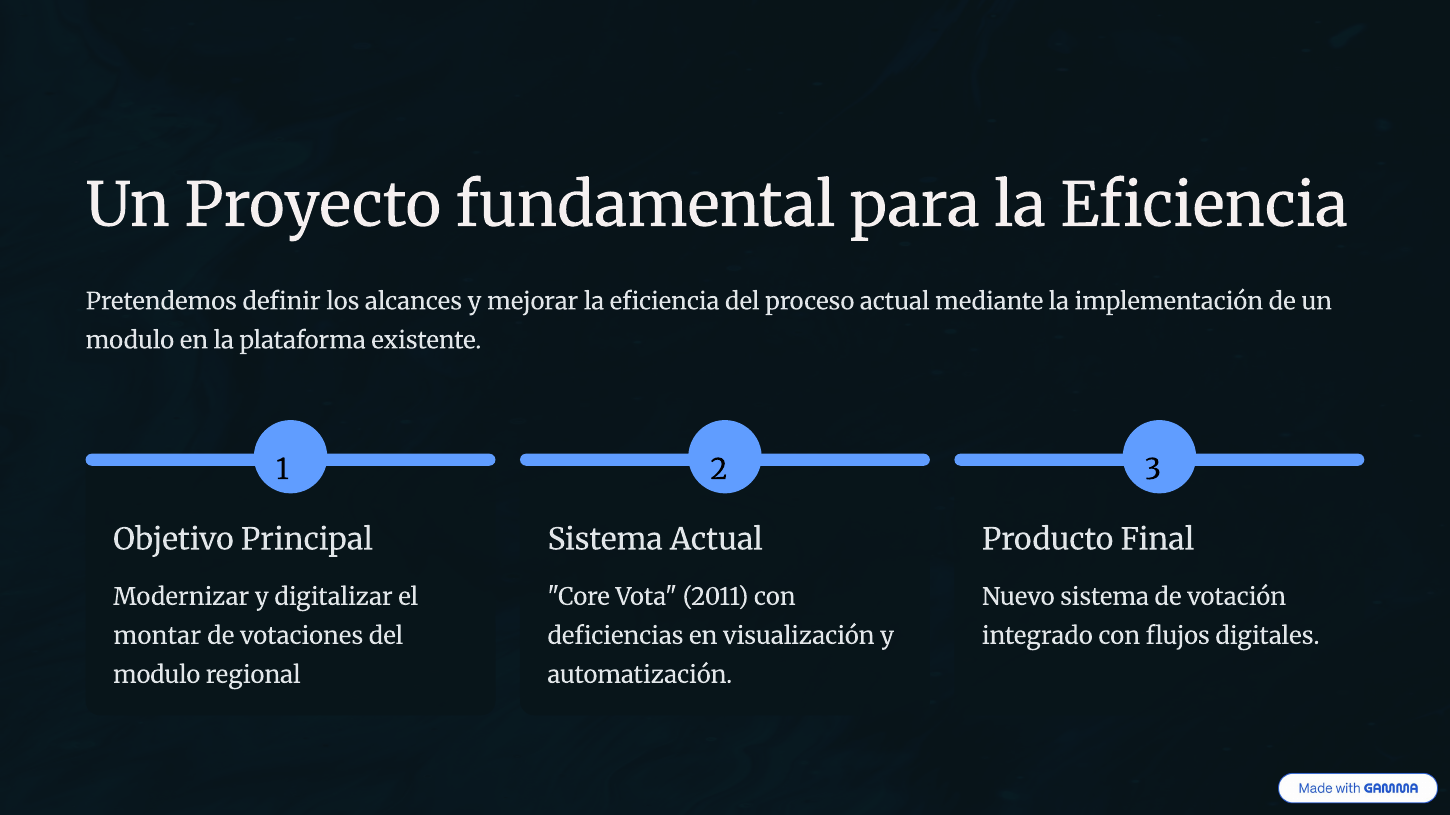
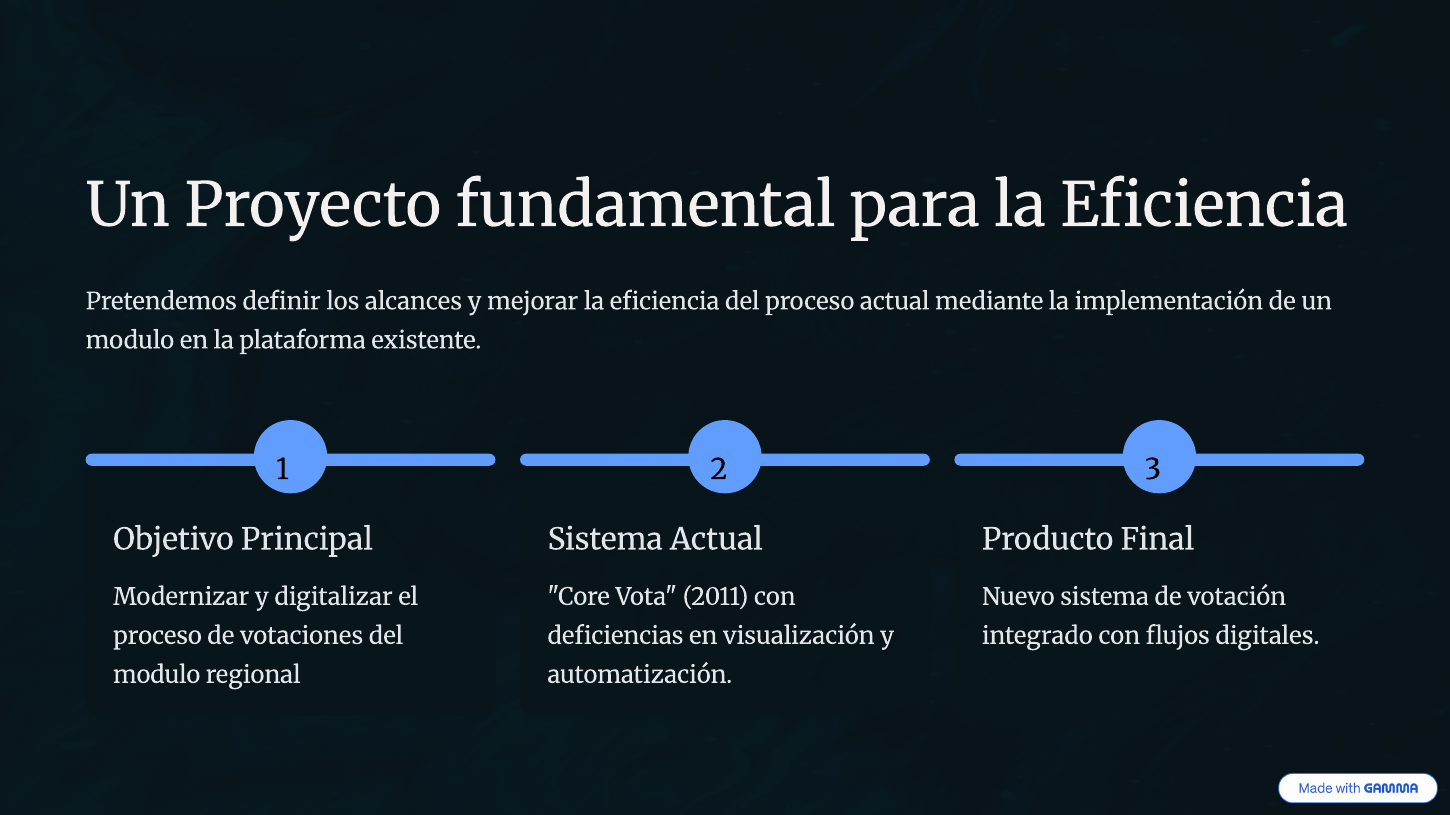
montar: montar -> proceso (157, 636)
